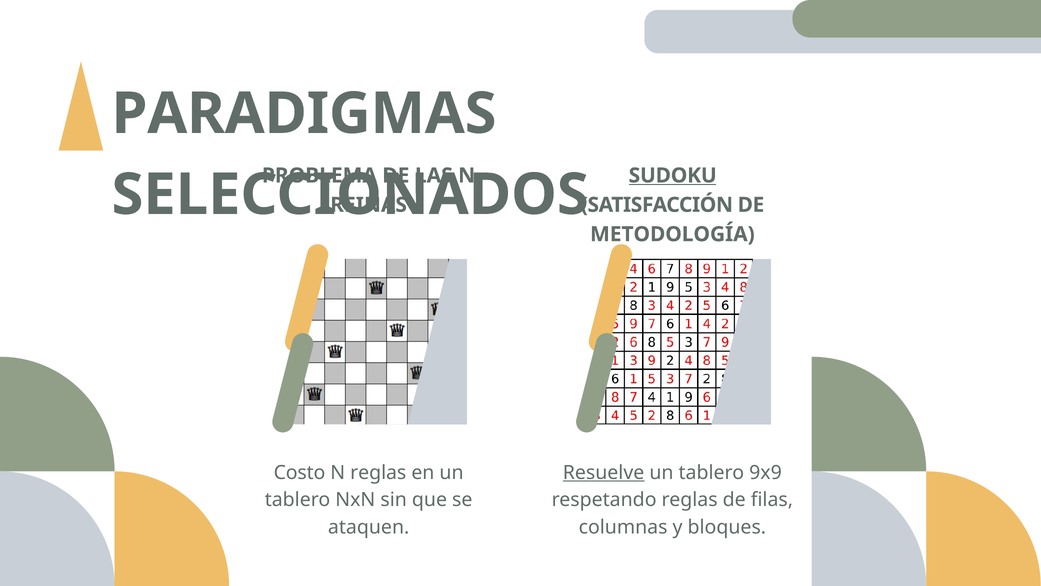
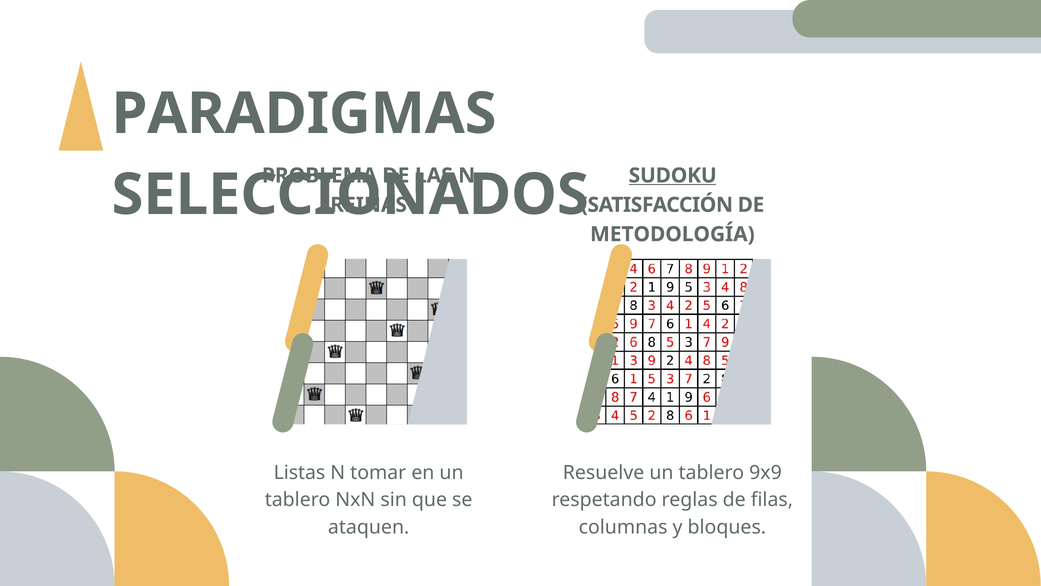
Costo: Costo -> Listas (299, 472)
N reglas: reglas -> tomar (378, 472)
Resuelve underline: present -> none (604, 472)
